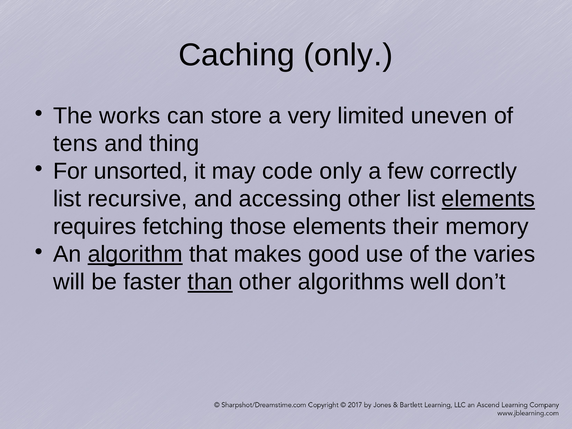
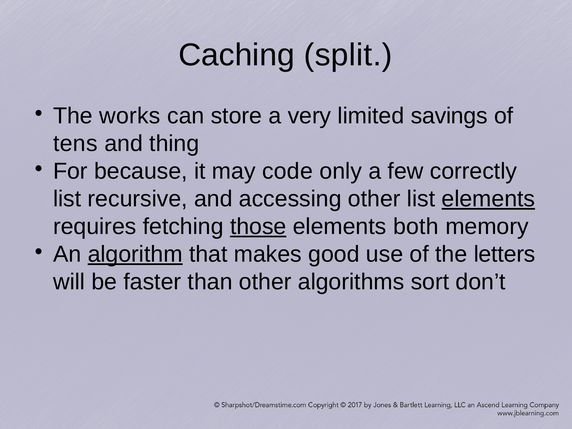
Caching only: only -> split (348, 55)
uneven: uneven -> savings (449, 116)
unsorted: unsorted -> because (141, 171)
those underline: none -> present (258, 227)
their: their -> both (416, 227)
varies: varies -> letters (505, 254)
than underline: present -> none (210, 282)
well: well -> sort (430, 282)
